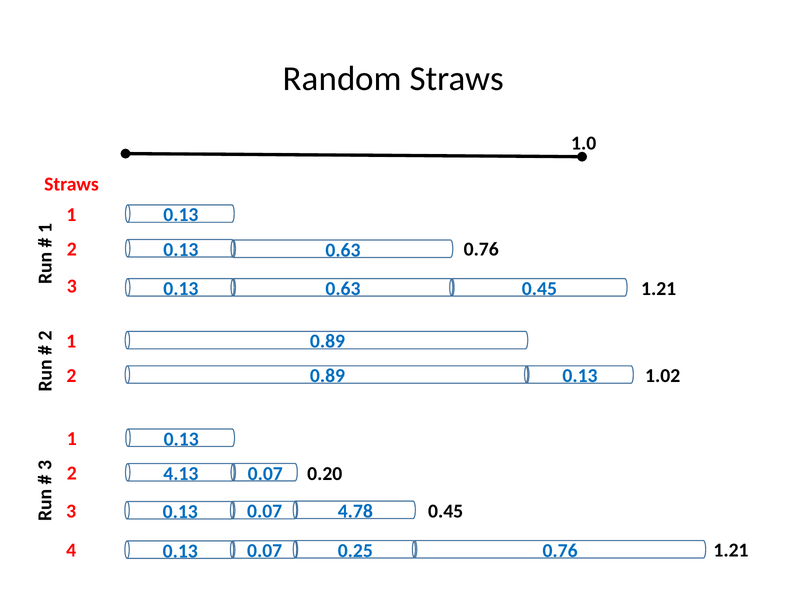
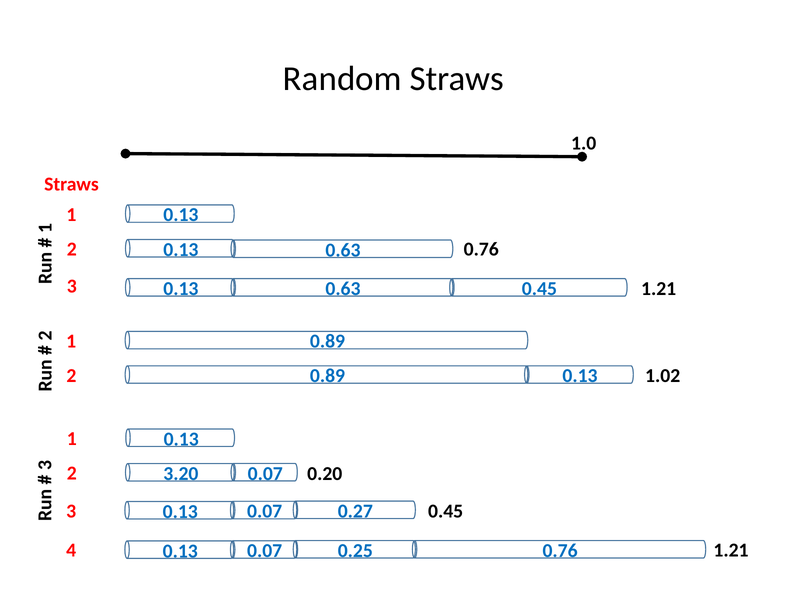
4.13: 4.13 -> 3.20 (181, 474)
4.78: 4.78 -> 0.27 (355, 511)
